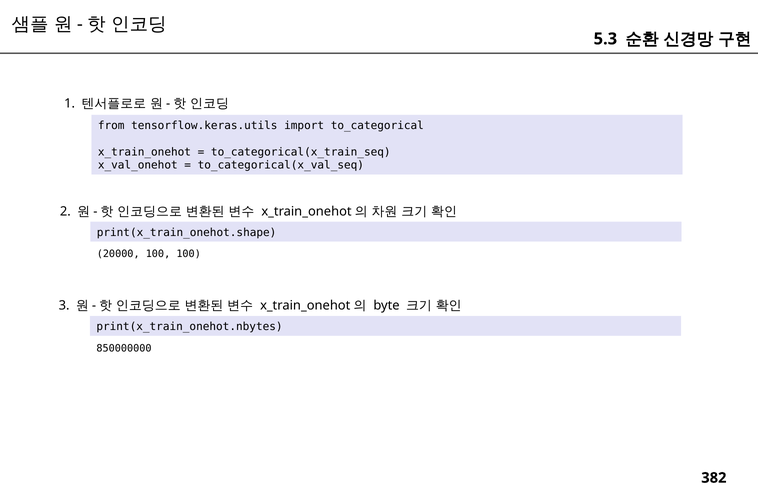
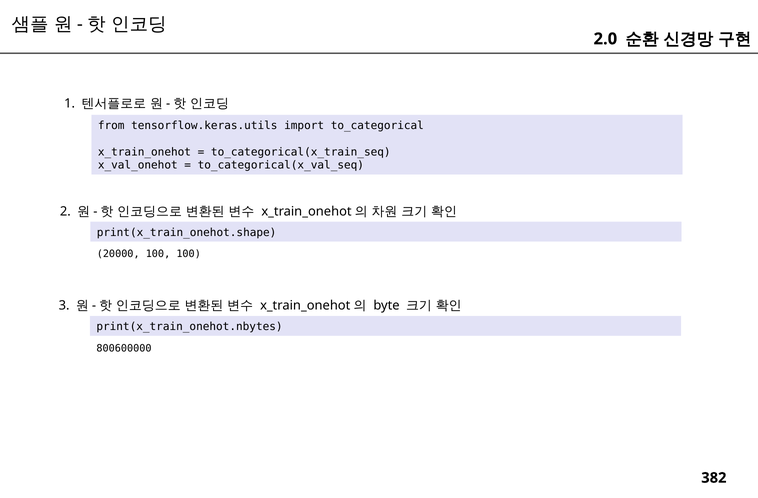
5.3: 5.3 -> 2.0 (605, 39)
850000000: 850000000 -> 800600000 (124, 348)
